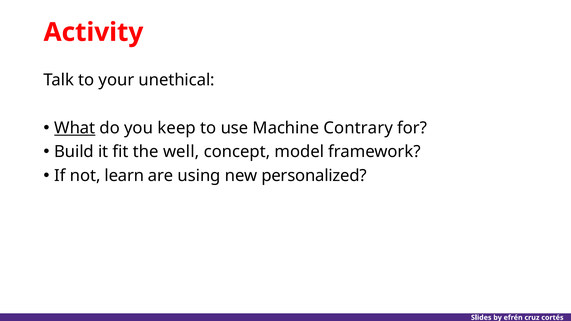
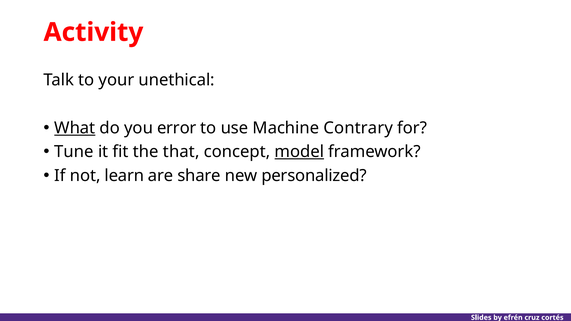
keep: keep -> error (177, 128)
Build: Build -> Tune (74, 152)
well: well -> that (181, 152)
model underline: none -> present (299, 152)
using: using -> share (199, 176)
